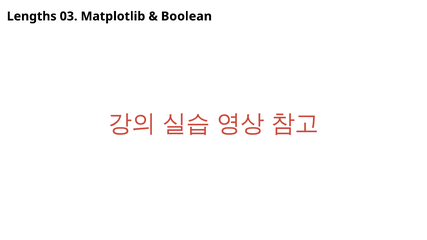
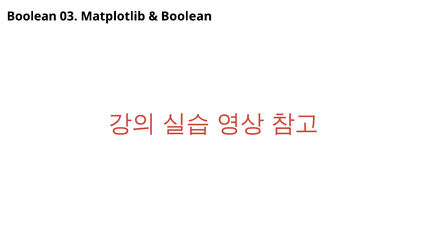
Lengths: Lengths -> Boolean (32, 16)
